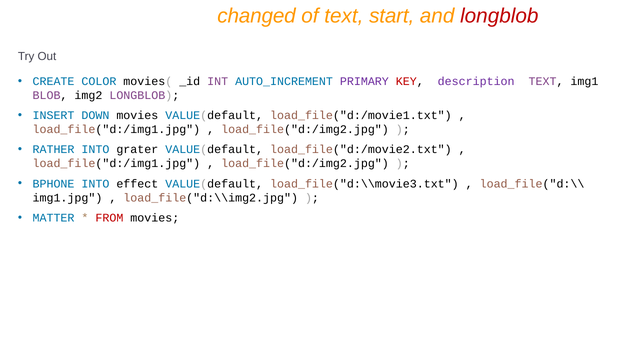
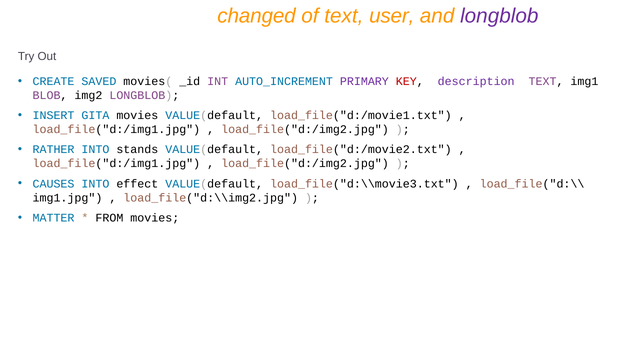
start: start -> user (392, 16)
longblob colour: red -> purple (499, 16)
COLOR: COLOR -> SAVED (99, 81)
DOWN: DOWN -> GITA (95, 116)
grater: grater -> stands (137, 150)
BPHONE: BPHONE -> CAUSES (54, 184)
FROM colour: red -> black (109, 218)
